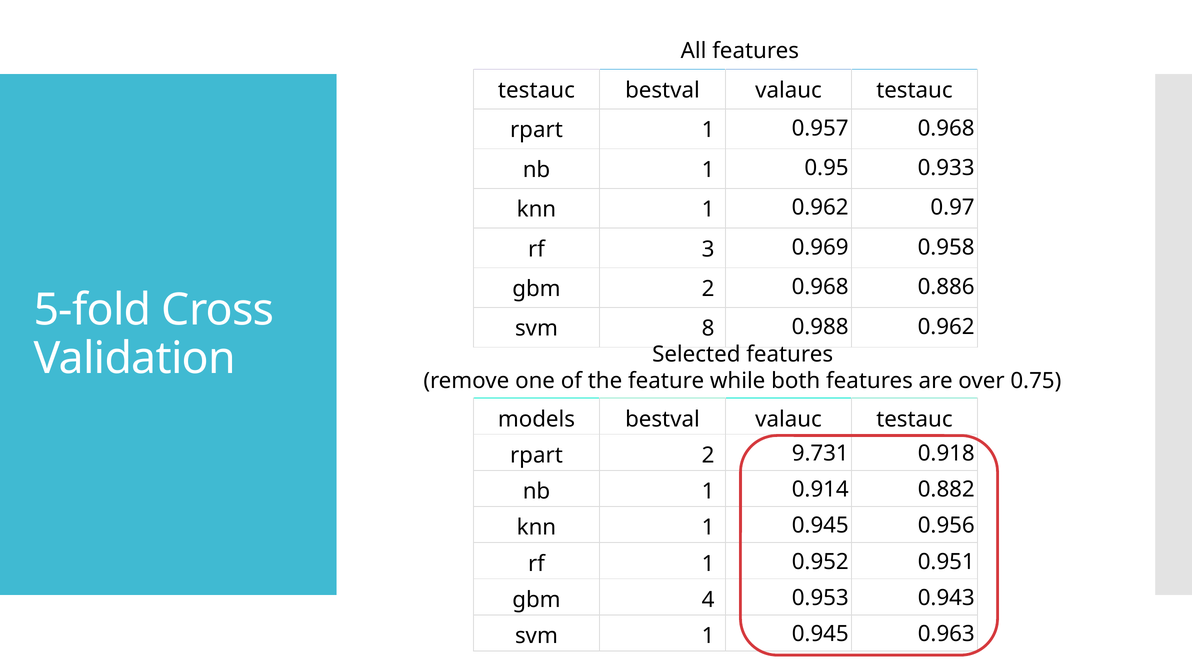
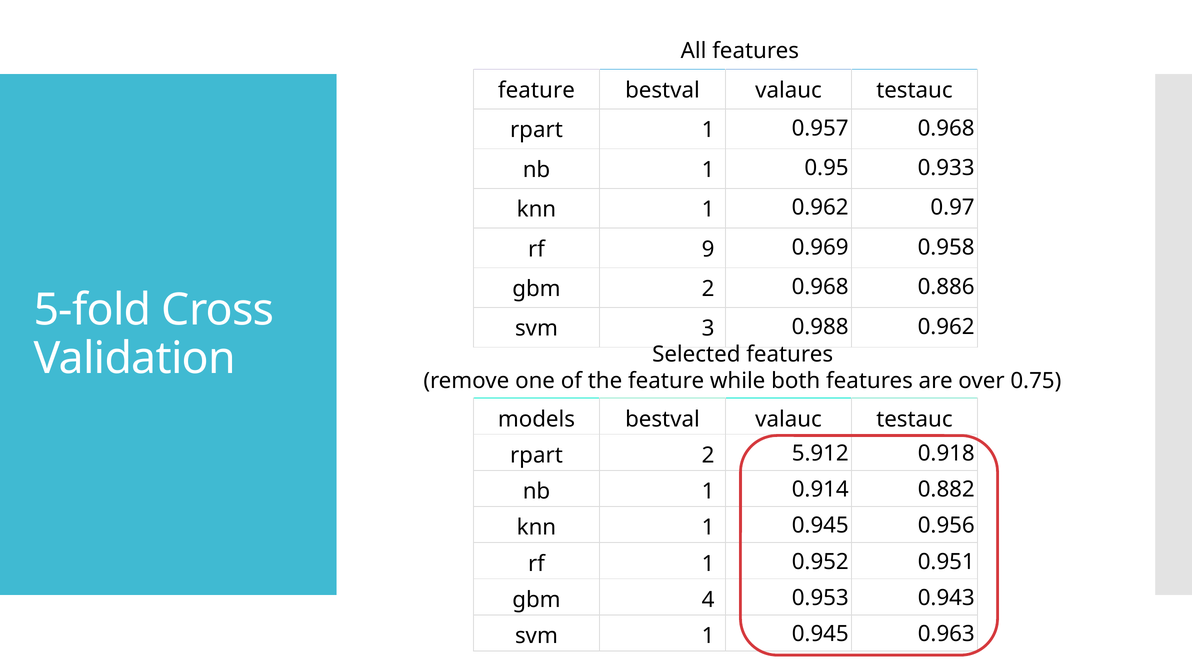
testauc: testauc -> feature (536, 90)
3: 3 -> 9 (708, 249)
8: 8 -> 3 (708, 329)
9.731: 9.731 -> 5.912 (820, 454)
